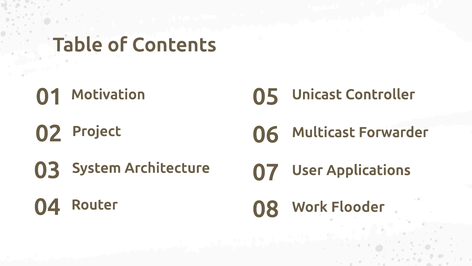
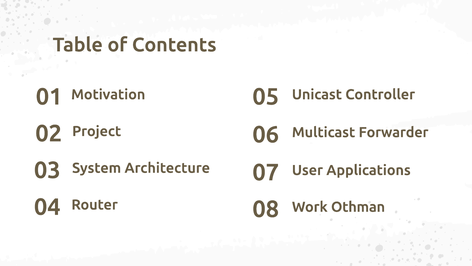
Flooder: Flooder -> Othman (358, 207)
